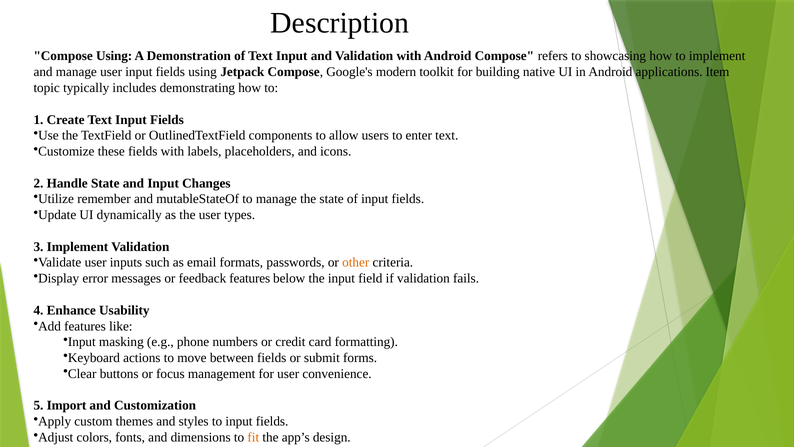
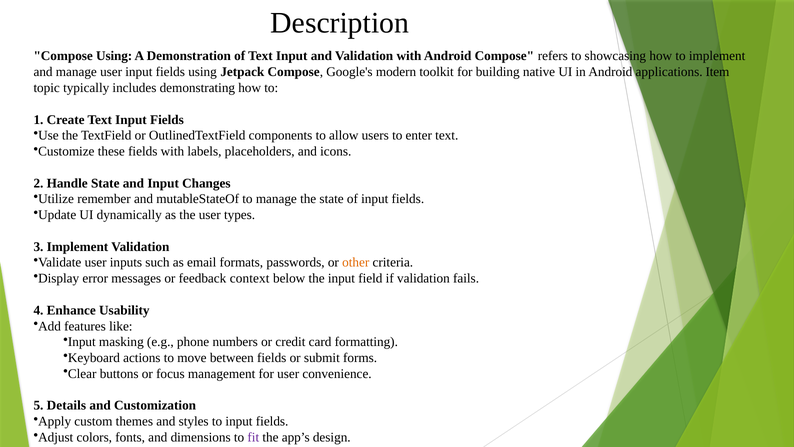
feedback features: features -> context (250, 278)
Import: Import -> Details (66, 405)
fit colour: orange -> purple (253, 437)
